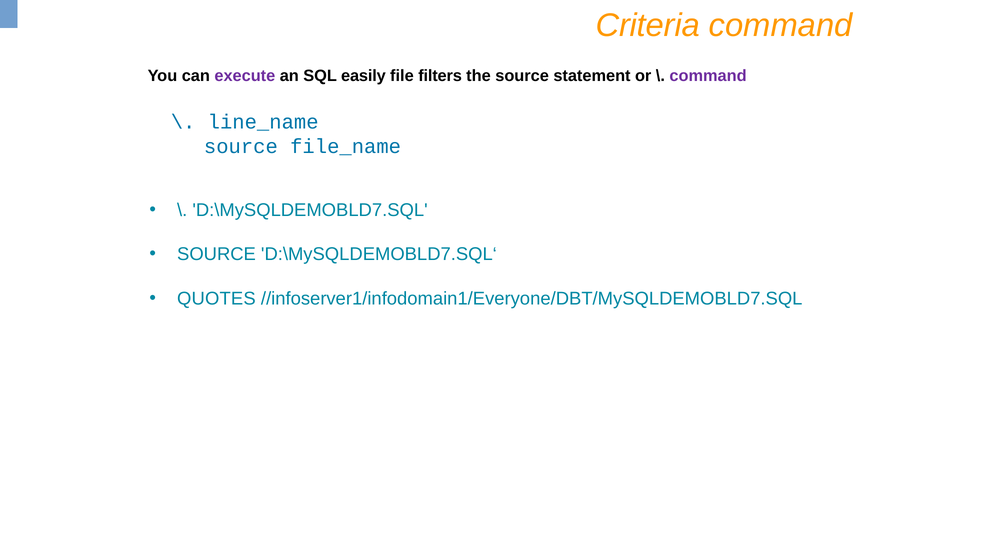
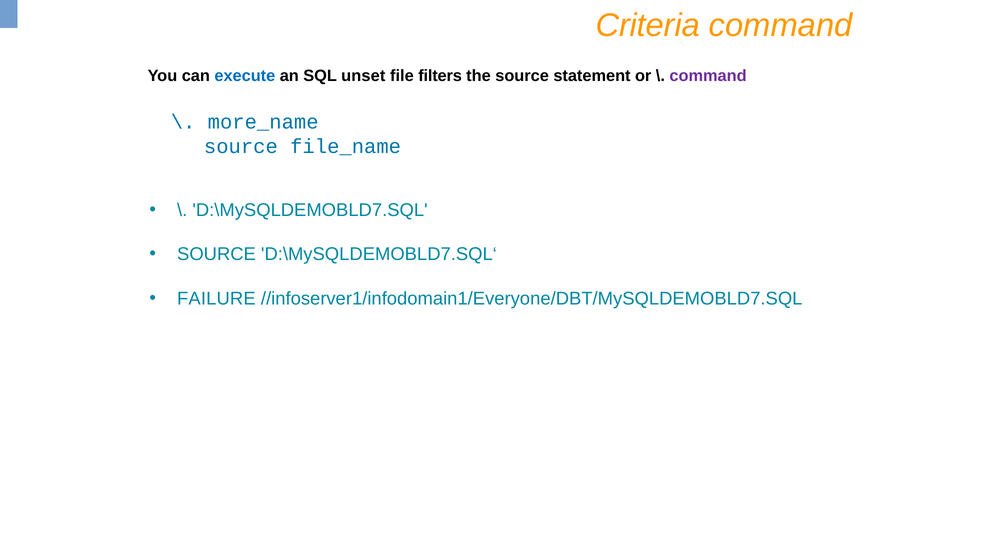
execute colour: purple -> blue (245, 76)
easily: easily -> unset (363, 76)
line_name: line_name -> more_name (263, 122)
QUOTES: QUOTES -> FAILURE (216, 298)
